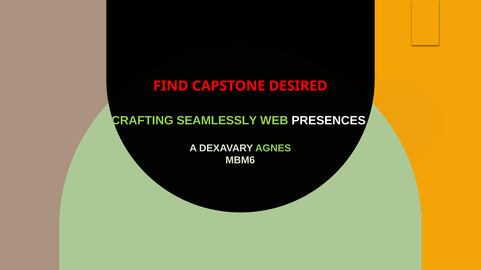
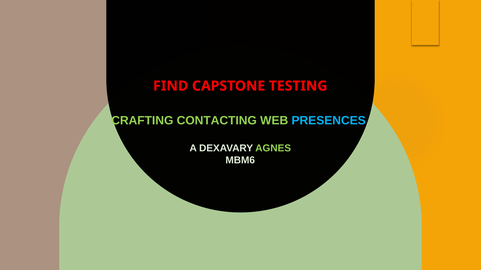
DESIRED: DESIRED -> TESTING (298, 86)
SEAMLESSLY: SEAMLESSLY -> CONTACTING (217, 121)
PRESENCES colour: white -> light blue (329, 121)
